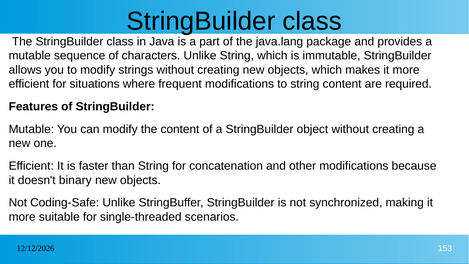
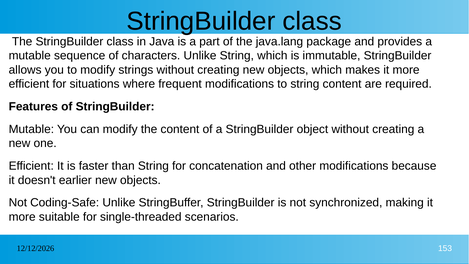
binary: binary -> earlier (75, 180)
